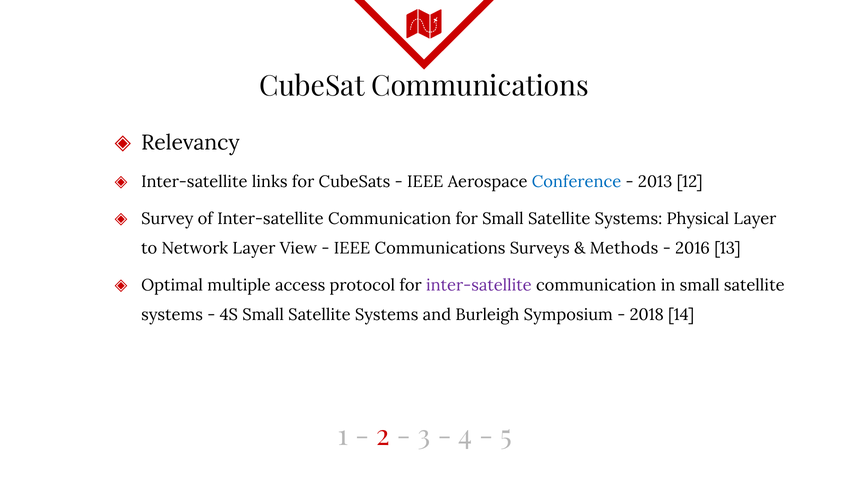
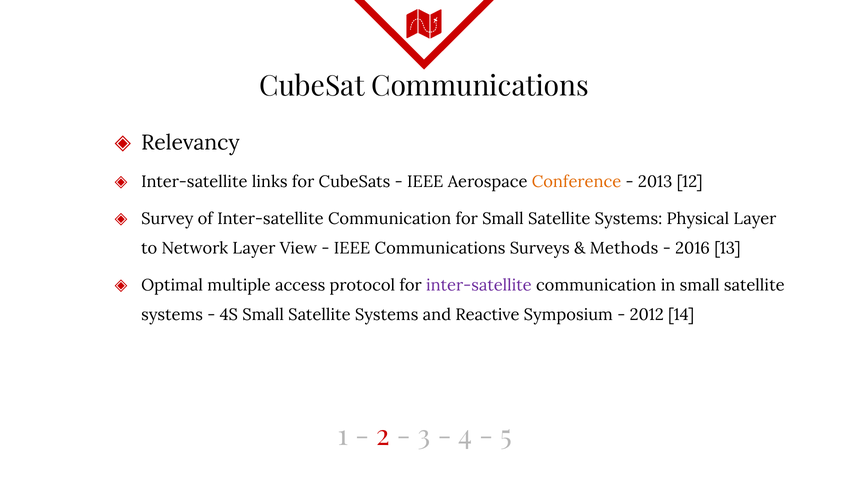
Conference colour: blue -> orange (577, 182)
Burleigh: Burleigh -> Reactive (487, 315)
2018: 2018 -> 2012 (647, 315)
